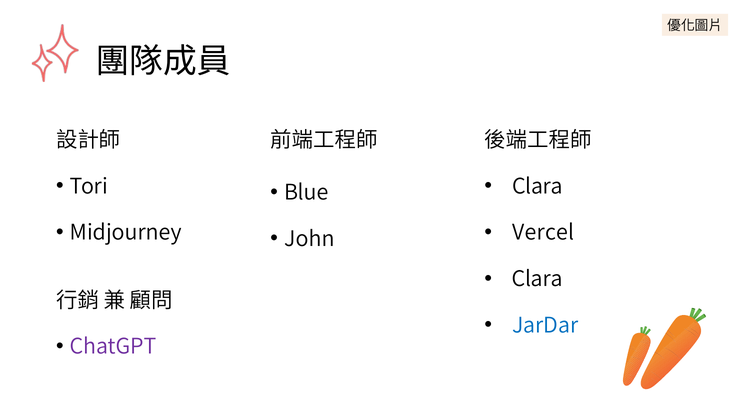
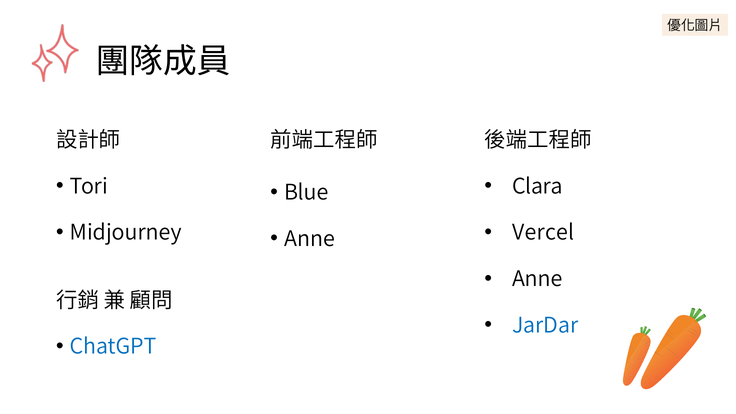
John: John -> Anne (310, 239)
Clara: Clara -> Anne (537, 279)
ChatGPT colour: purple -> blue (113, 347)
